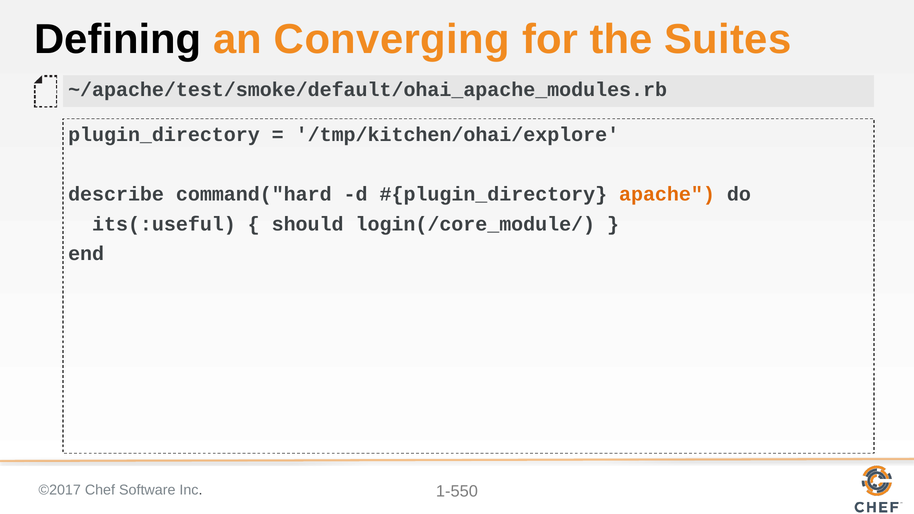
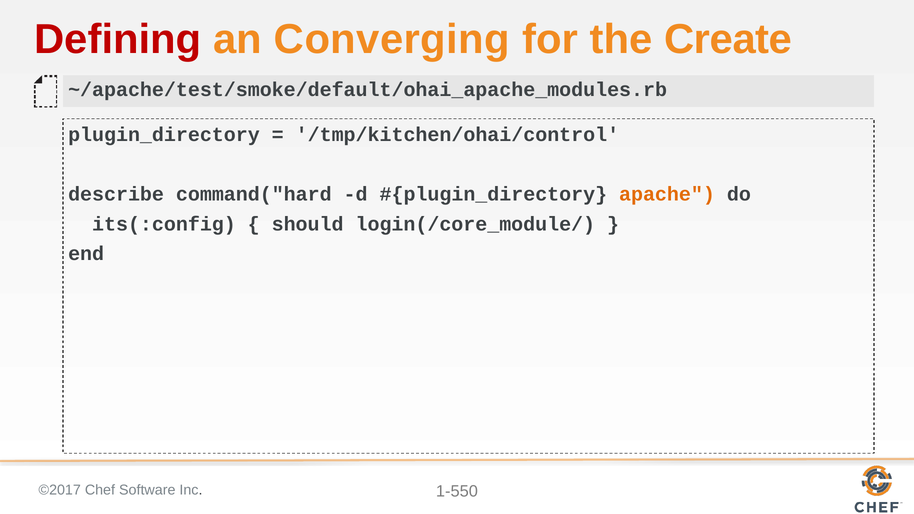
Defining colour: black -> red (118, 40)
Suites: Suites -> Create (728, 40)
/tmp/kitchen/ohai/explore: /tmp/kitchen/ohai/explore -> /tmp/kitchen/ohai/control (457, 135)
its(:useful: its(:useful -> its(:config (164, 224)
